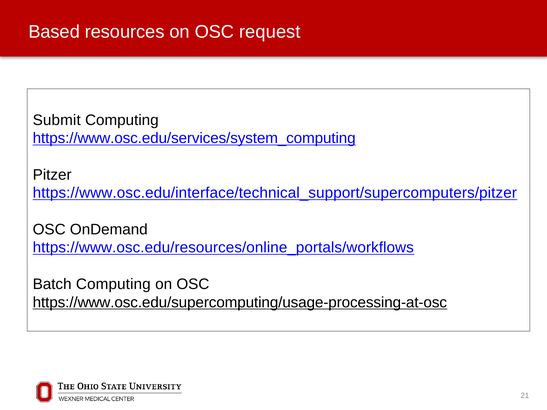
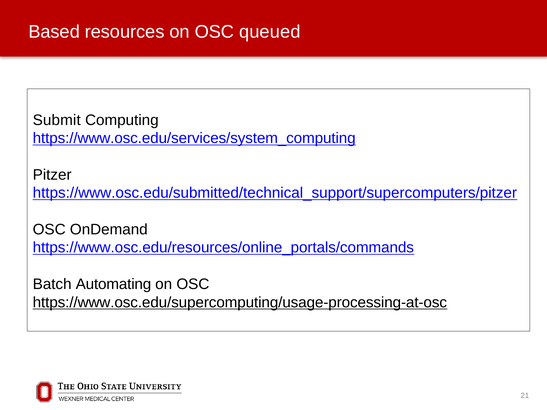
request: request -> queued (270, 32)
https://www.osc.edu/interface/technical_support/supercomputers/pitzer: https://www.osc.edu/interface/technical_support/supercomputers/pitzer -> https://www.osc.edu/submitted/technical_support/supercomputers/pitzer (275, 193)
https://www.osc.edu/resources/online_portals/workflows: https://www.osc.edu/resources/online_portals/workflows -> https://www.osc.edu/resources/online_portals/commands (223, 248)
Batch Computing: Computing -> Automating (113, 284)
